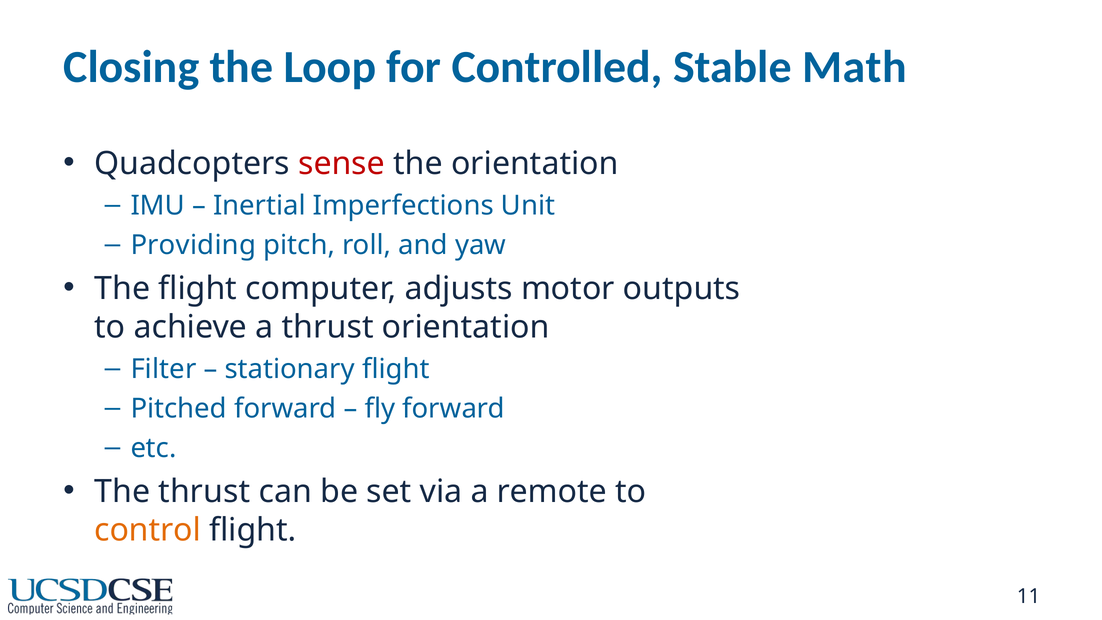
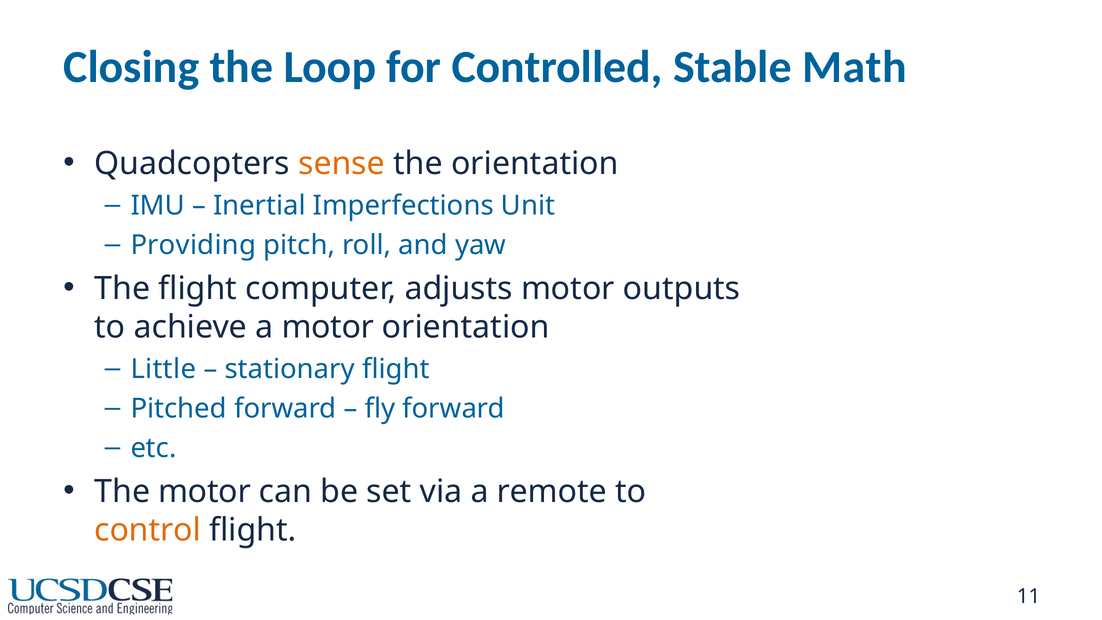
sense colour: red -> orange (342, 163)
a thrust: thrust -> motor (328, 327)
Filter: Filter -> Little (163, 369)
The thrust: thrust -> motor (205, 491)
